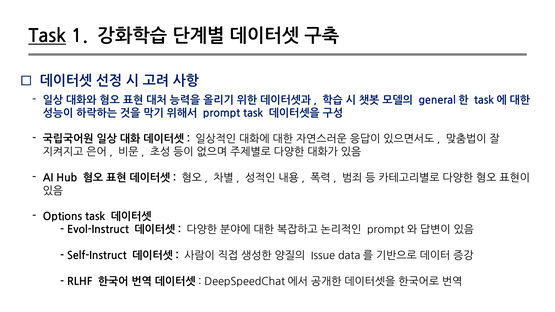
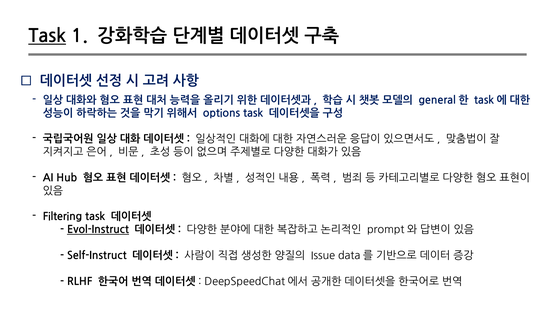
prompt: prompt -> options (222, 113)
Options: Options -> Filtering (62, 217)
Evol-Instruct underline: none -> present (98, 230)
